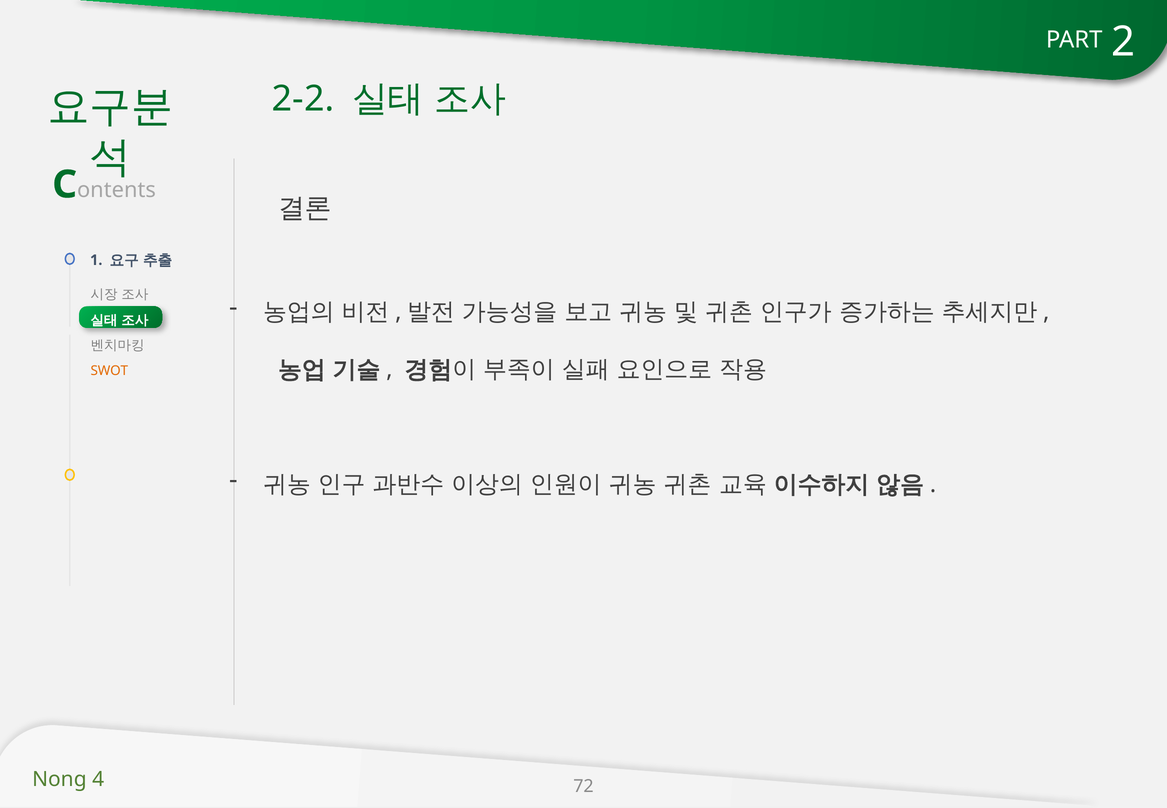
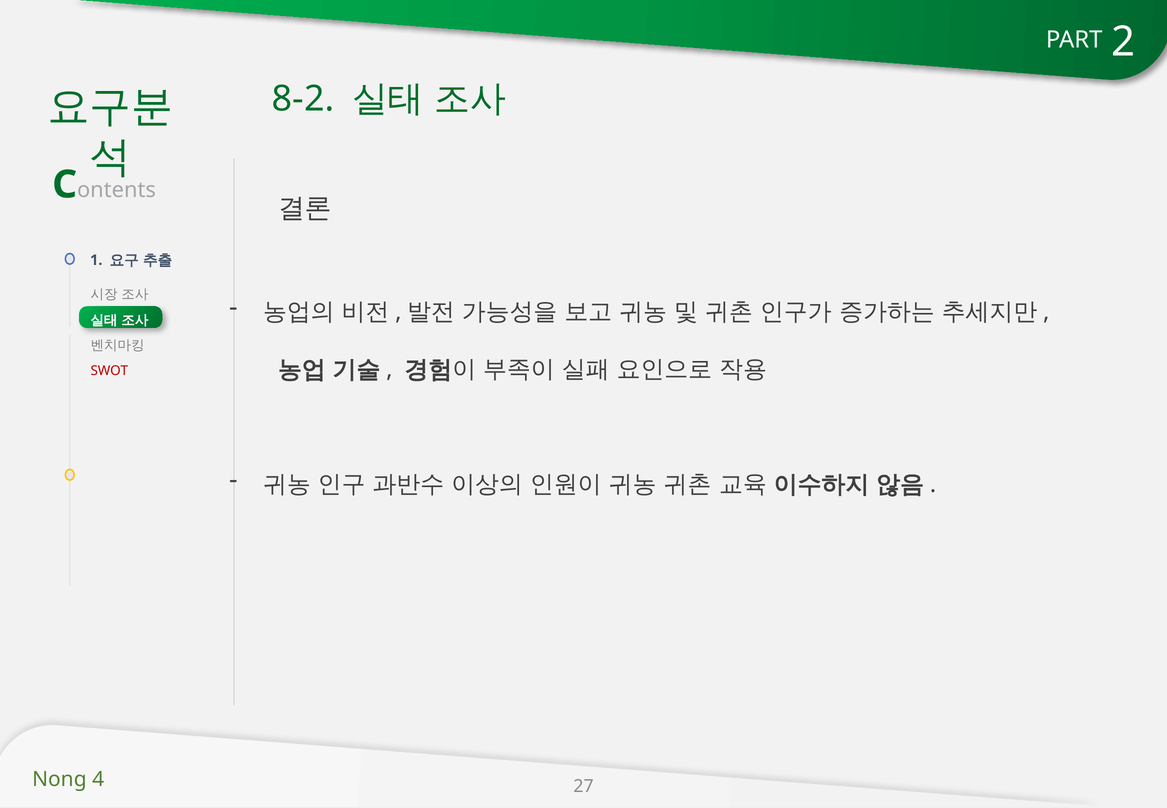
2-2: 2-2 -> 8-2 (303, 99)
SWOT colour: orange -> red (109, 371)
72: 72 -> 27 (584, 786)
